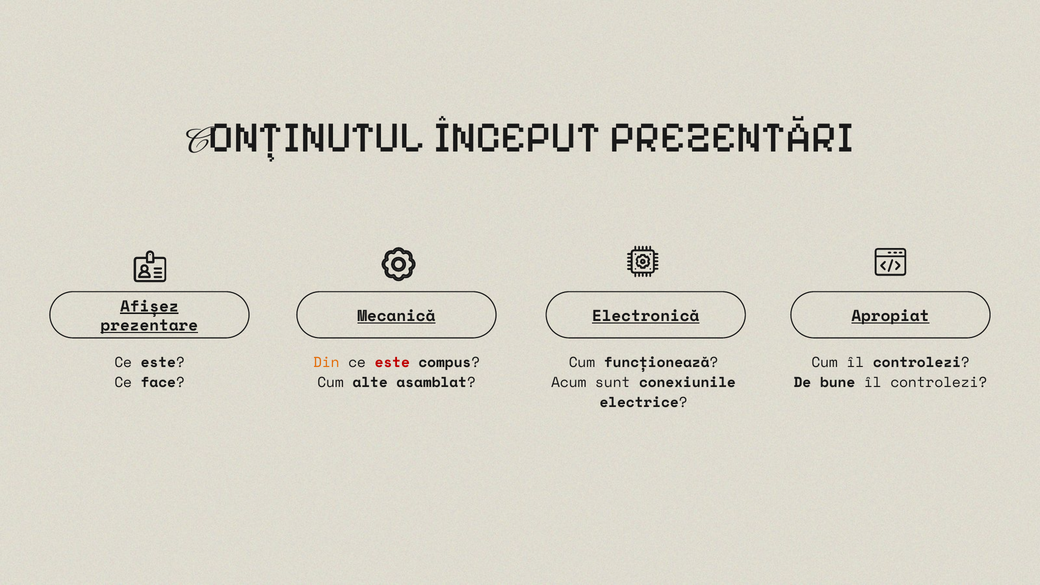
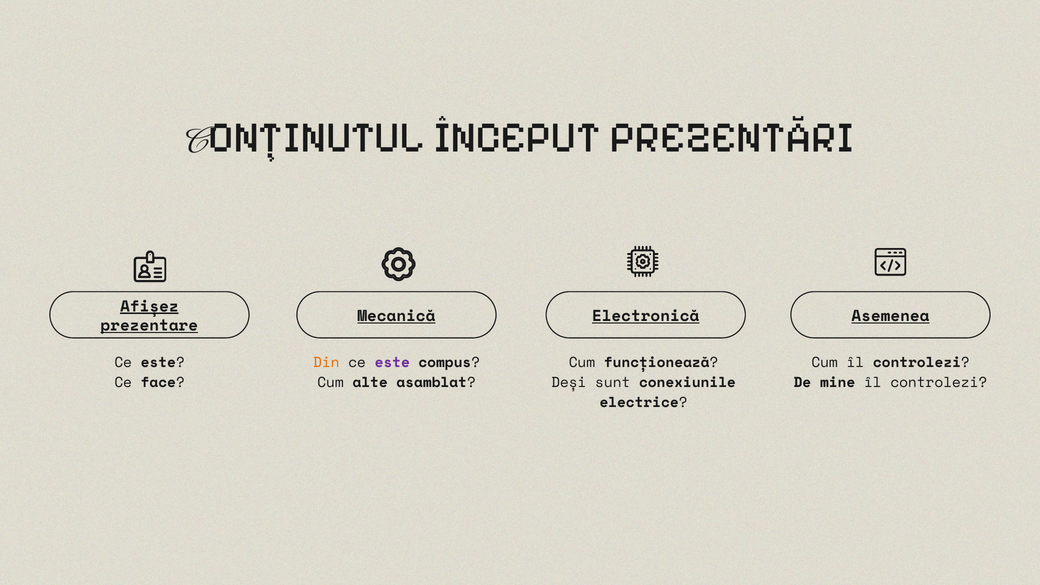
Apropiat: Apropiat -> Asemenea (890, 316)
este colour: red -> purple (392, 363)
Acum: Acum -> Deși (569, 383)
bune: bune -> mine (838, 383)
